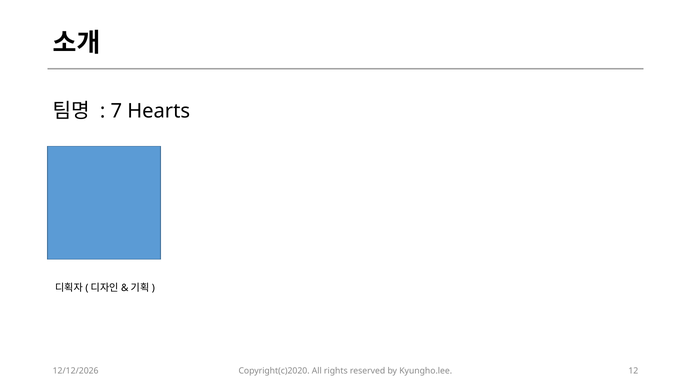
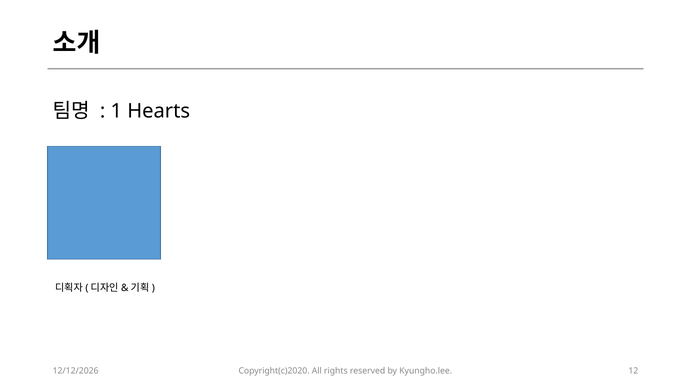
7: 7 -> 1 (116, 111)
